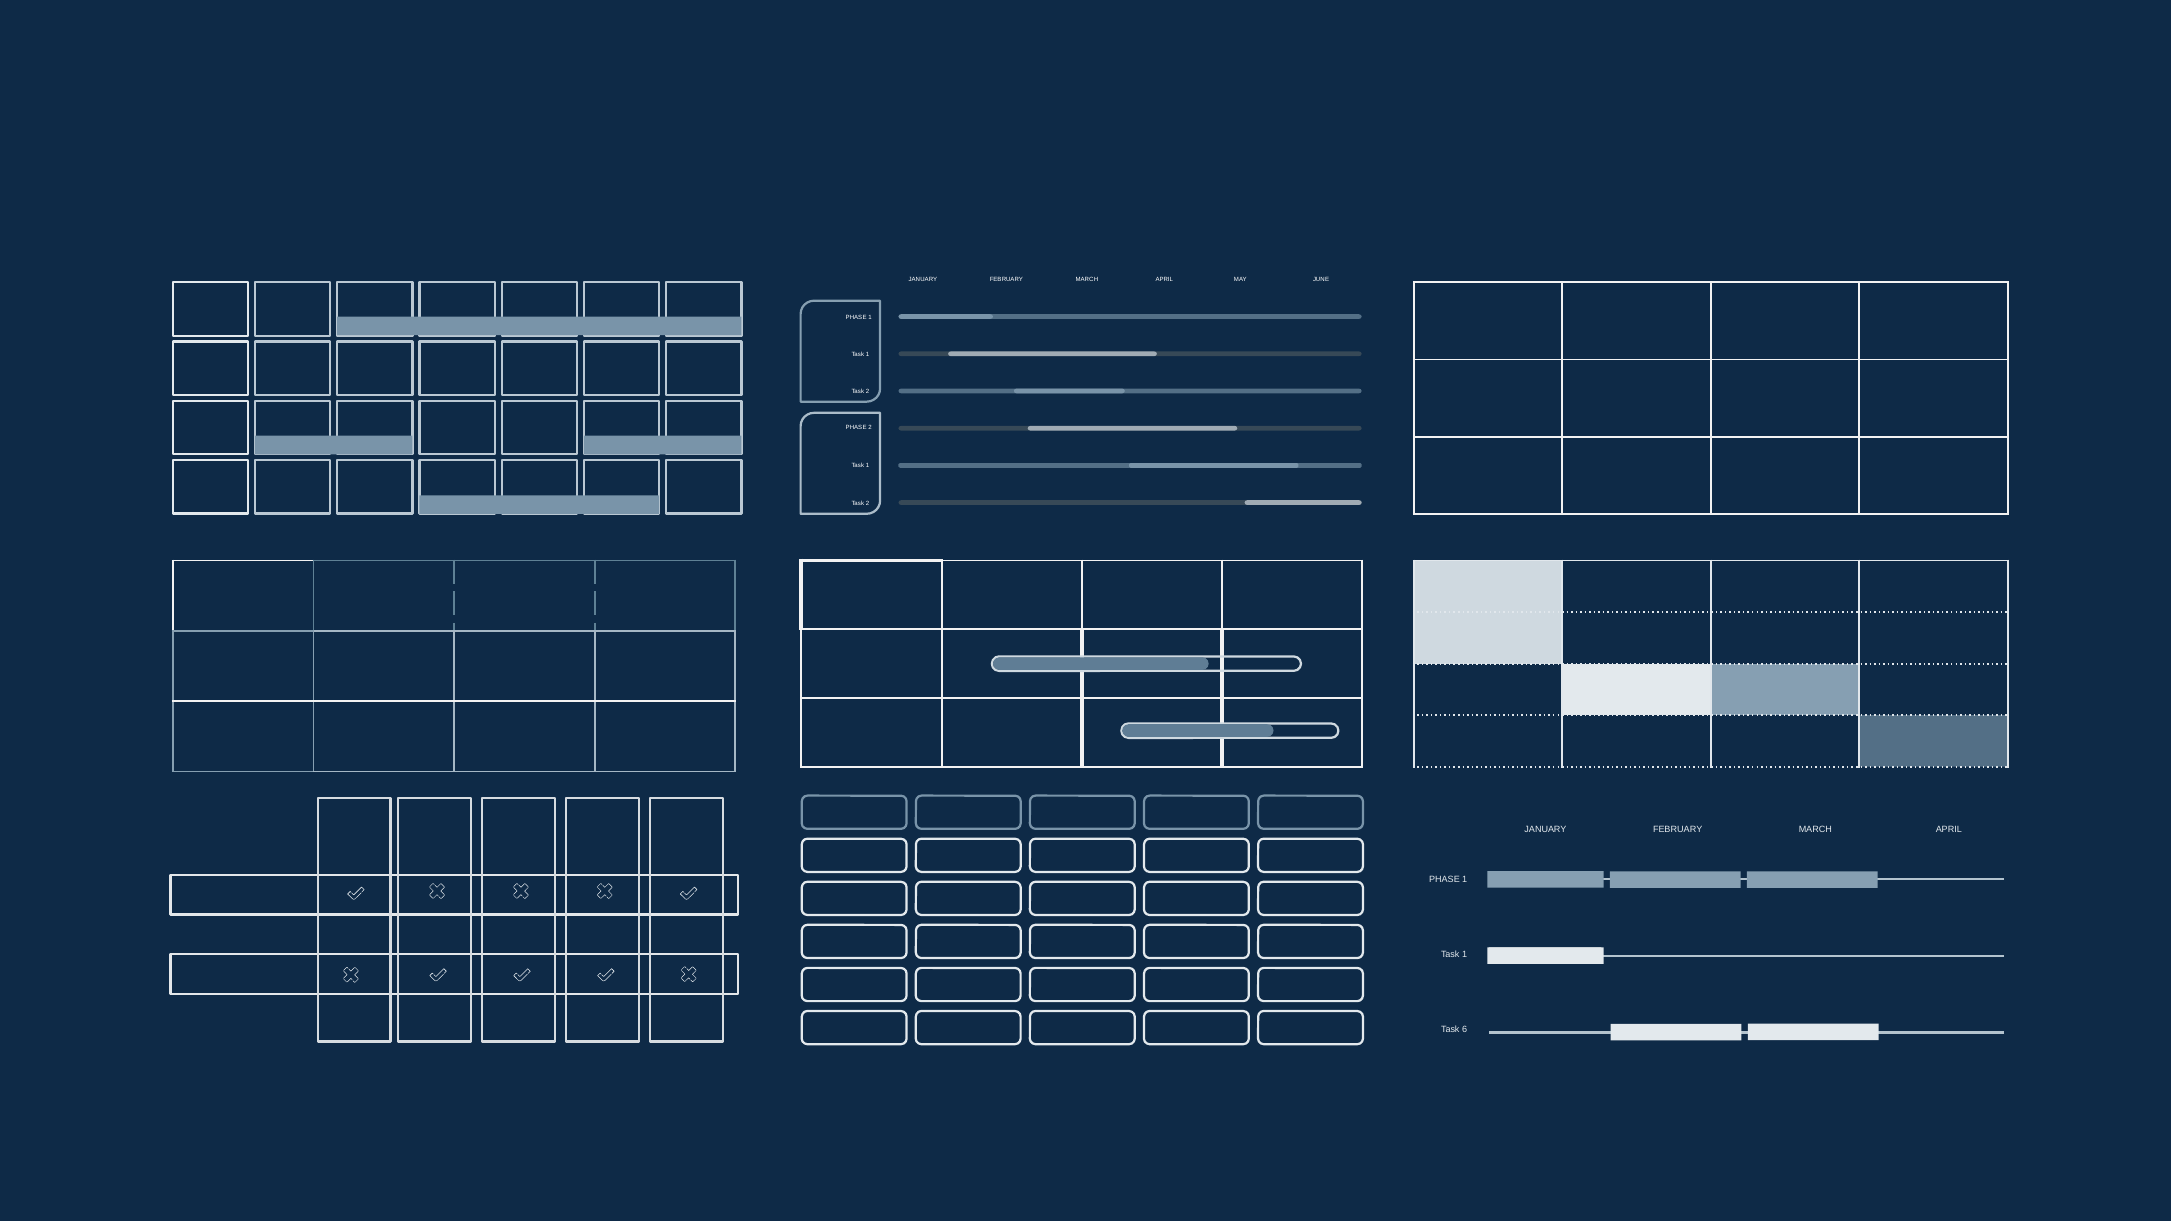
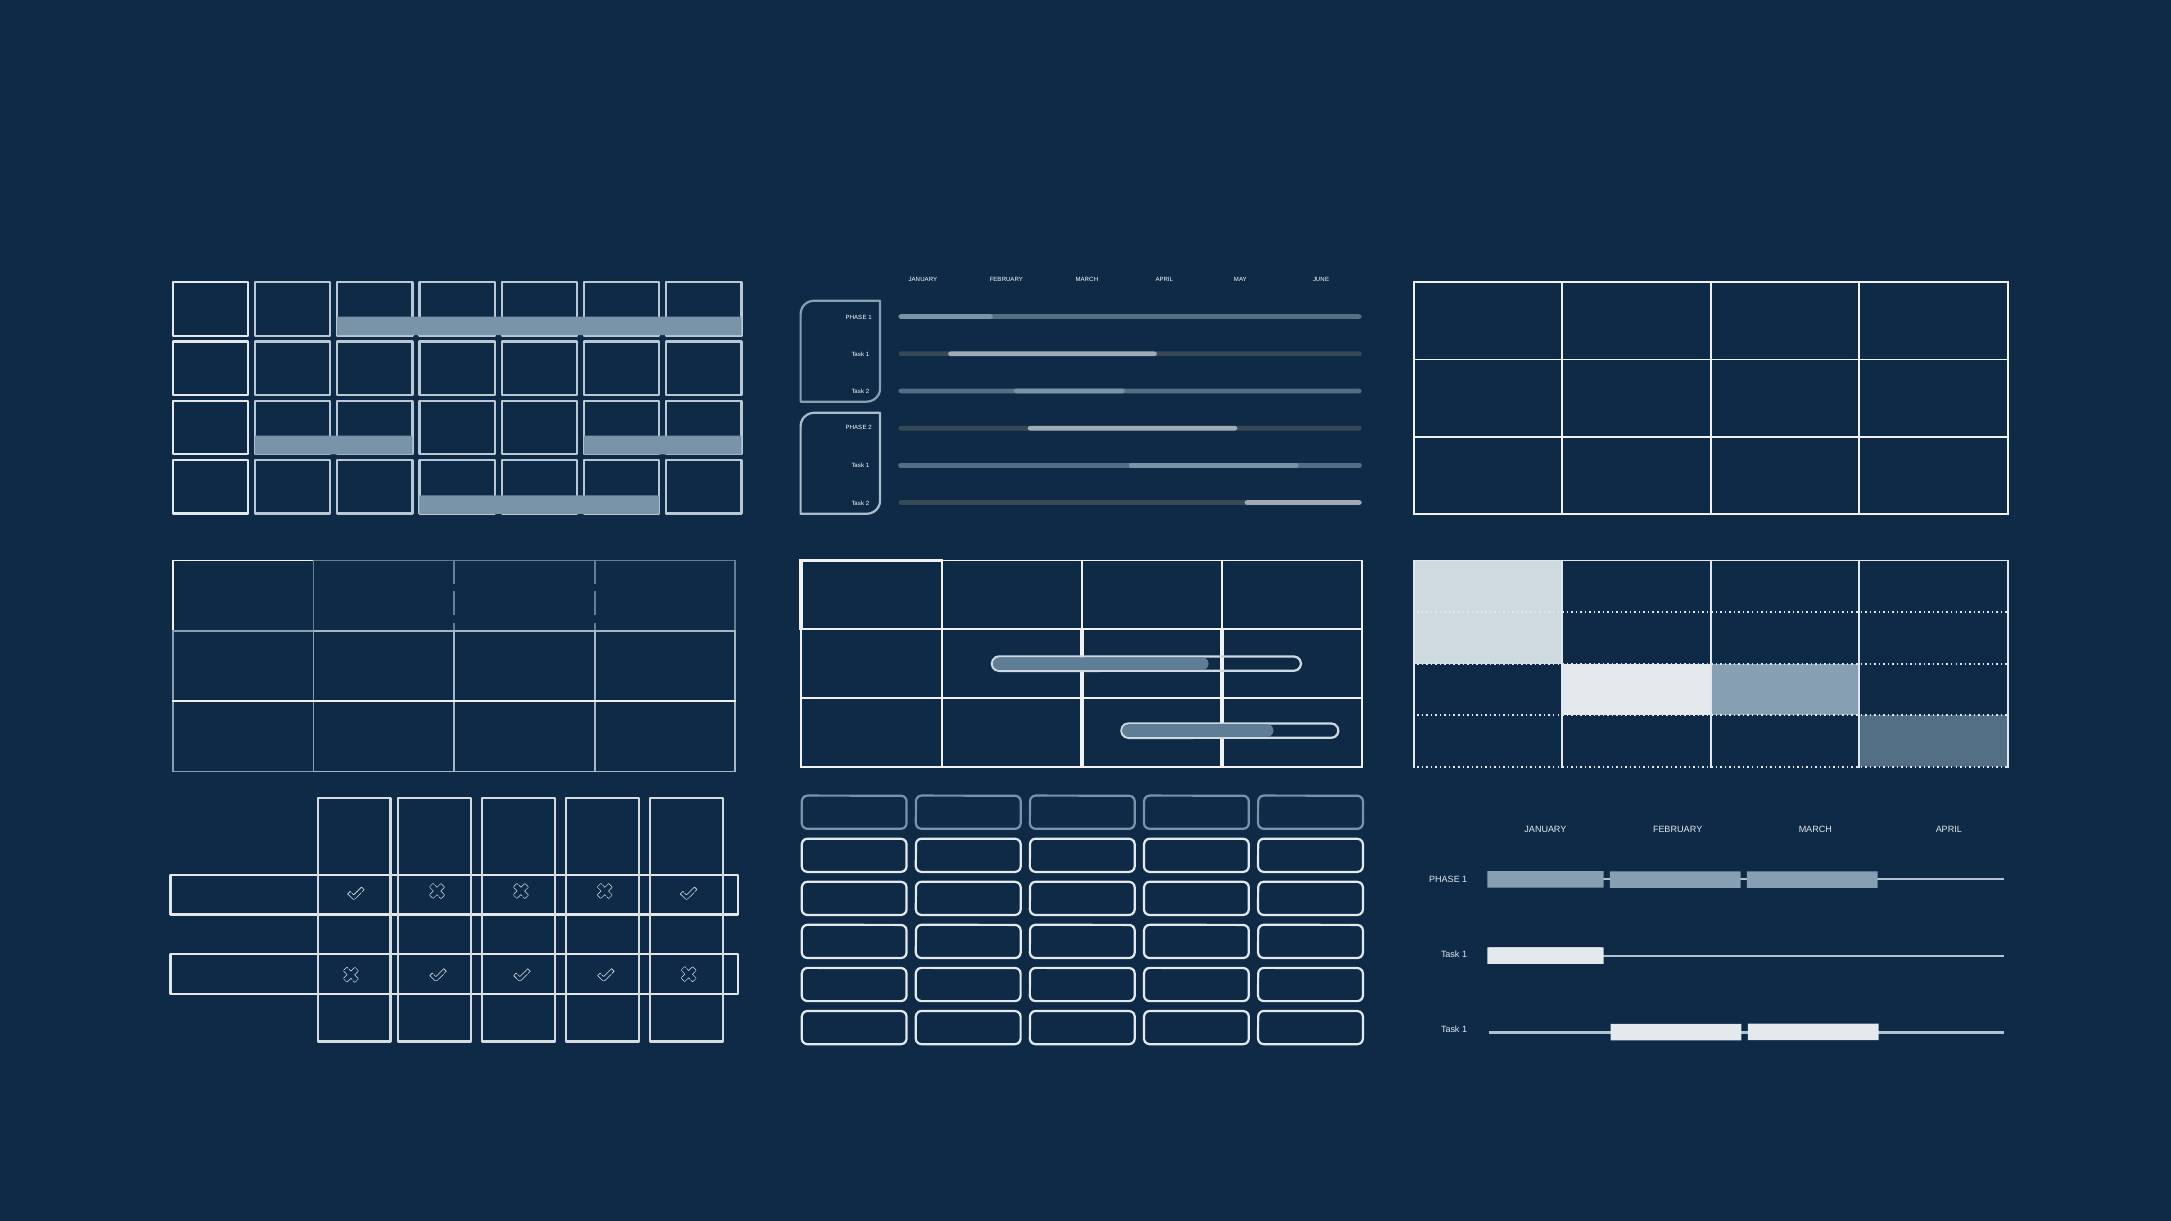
6: 6 -> 1 (1465, 1030)
